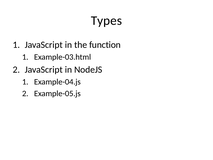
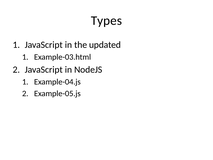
function: function -> updated (105, 45)
